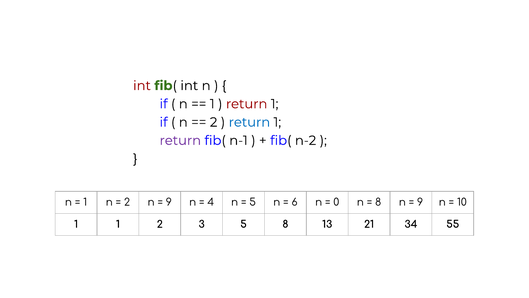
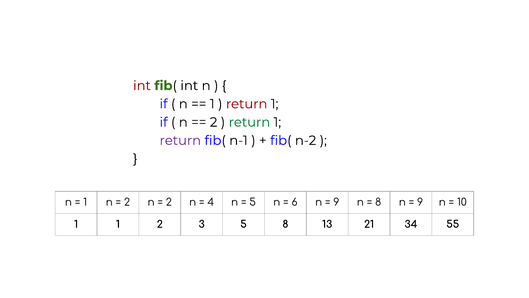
return colour: blue -> green (249, 122)
9: 9 -> 2 (169, 202)
0: 0 -> 9 (336, 202)
